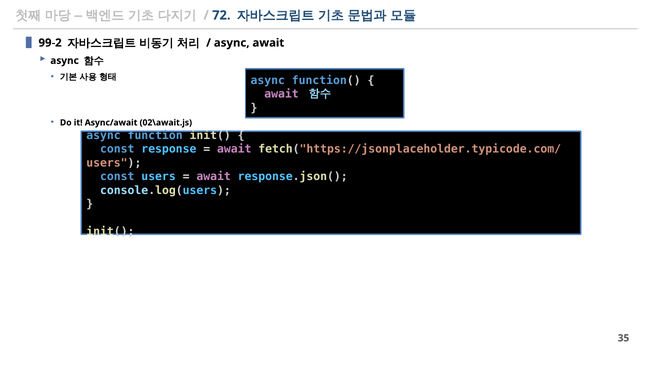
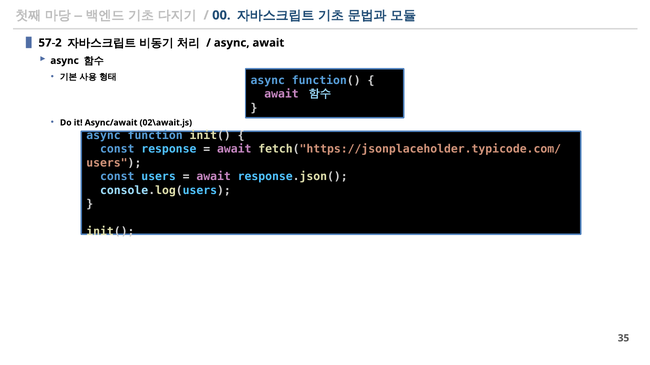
72: 72 -> 00 (221, 15)
99-2: 99-2 -> 57-2 (50, 43)
